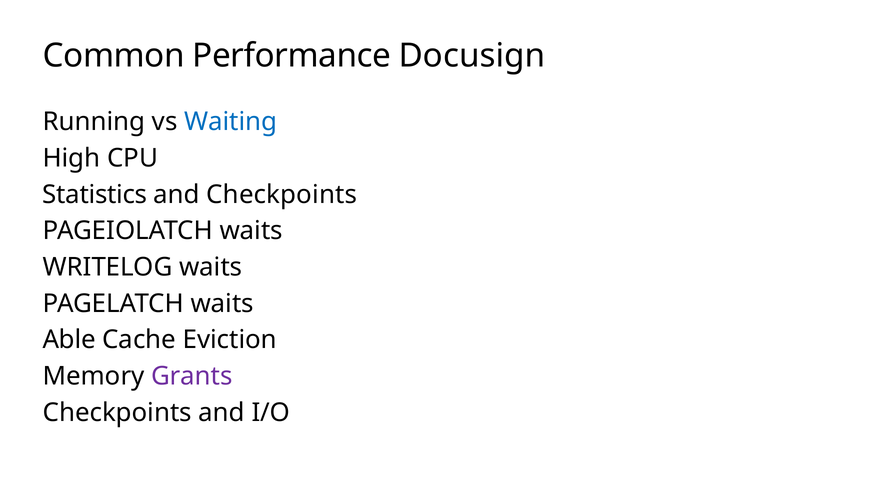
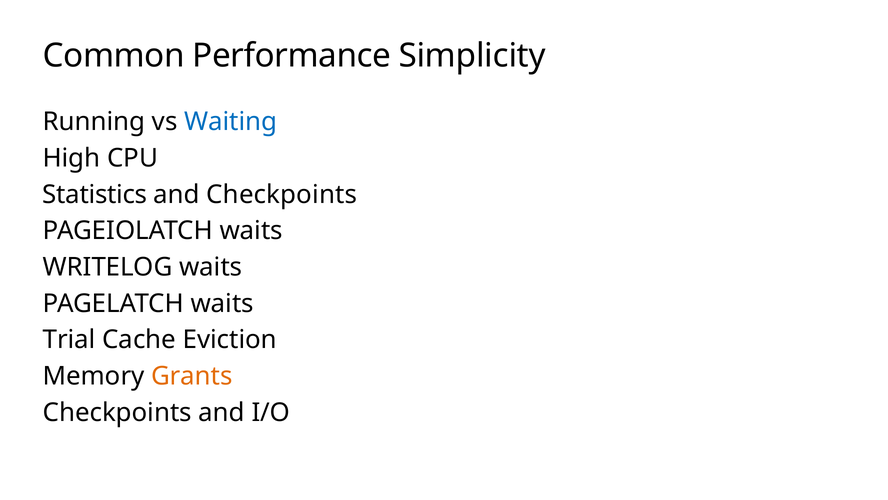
Docusign: Docusign -> Simplicity (472, 56)
Able: Able -> Trial (69, 340)
Grants colour: purple -> orange (192, 376)
